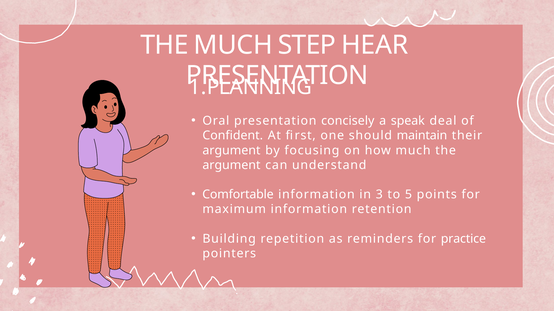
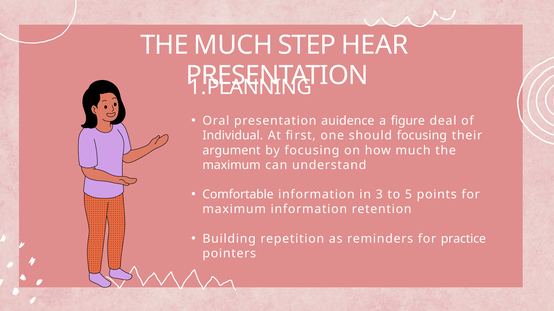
concisely: concisely -> auidence (348, 121)
speak: speak -> figure (408, 121)
Confident: Confident -> Individual (233, 136)
should maintain: maintain -> focusing (422, 136)
argument: argument -> maximum (232, 165)
